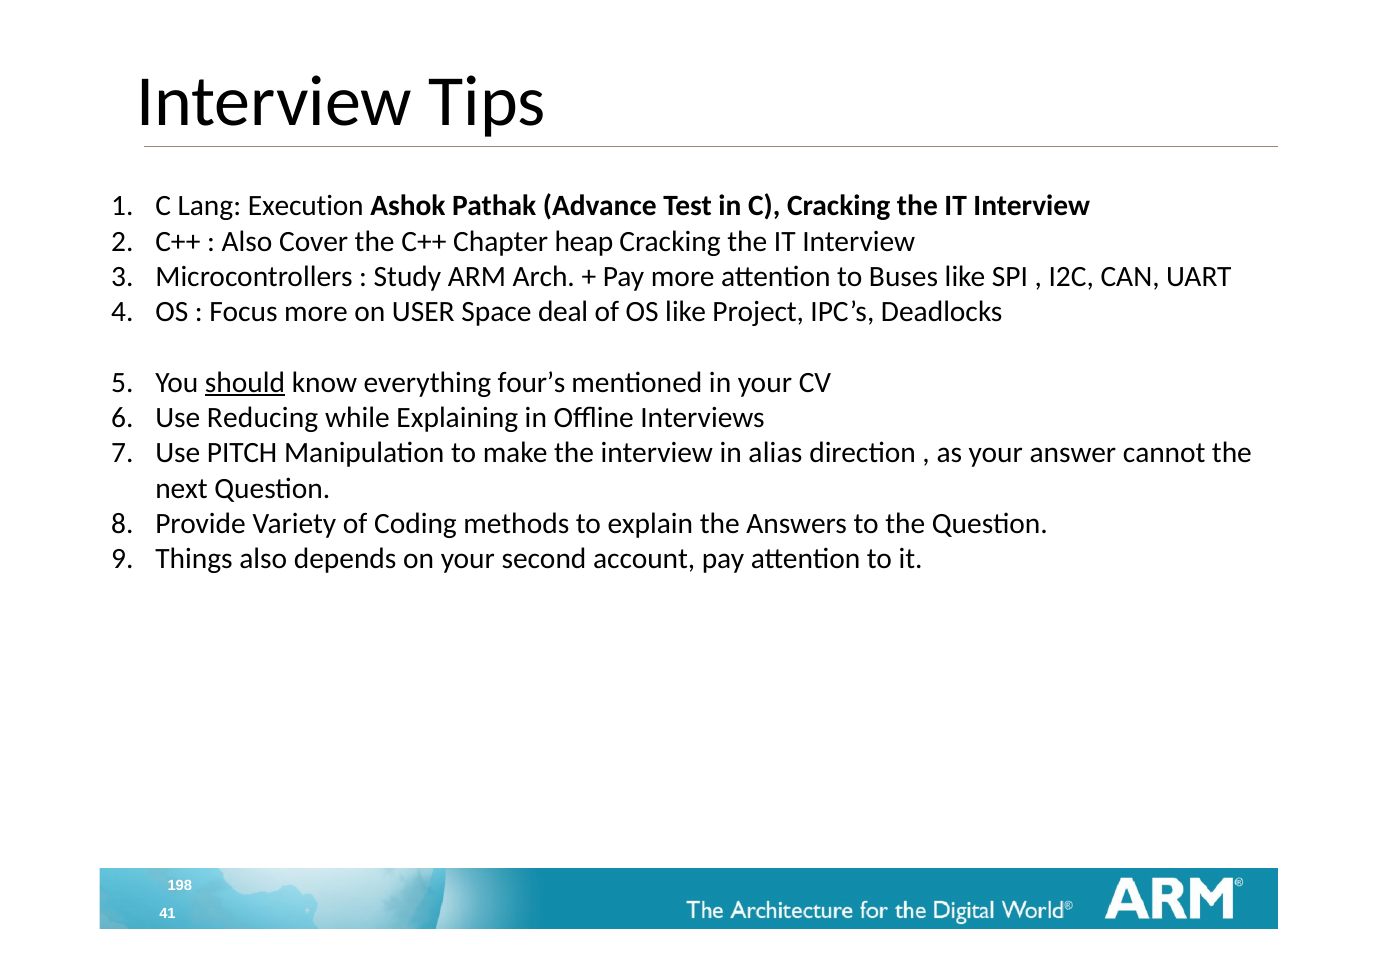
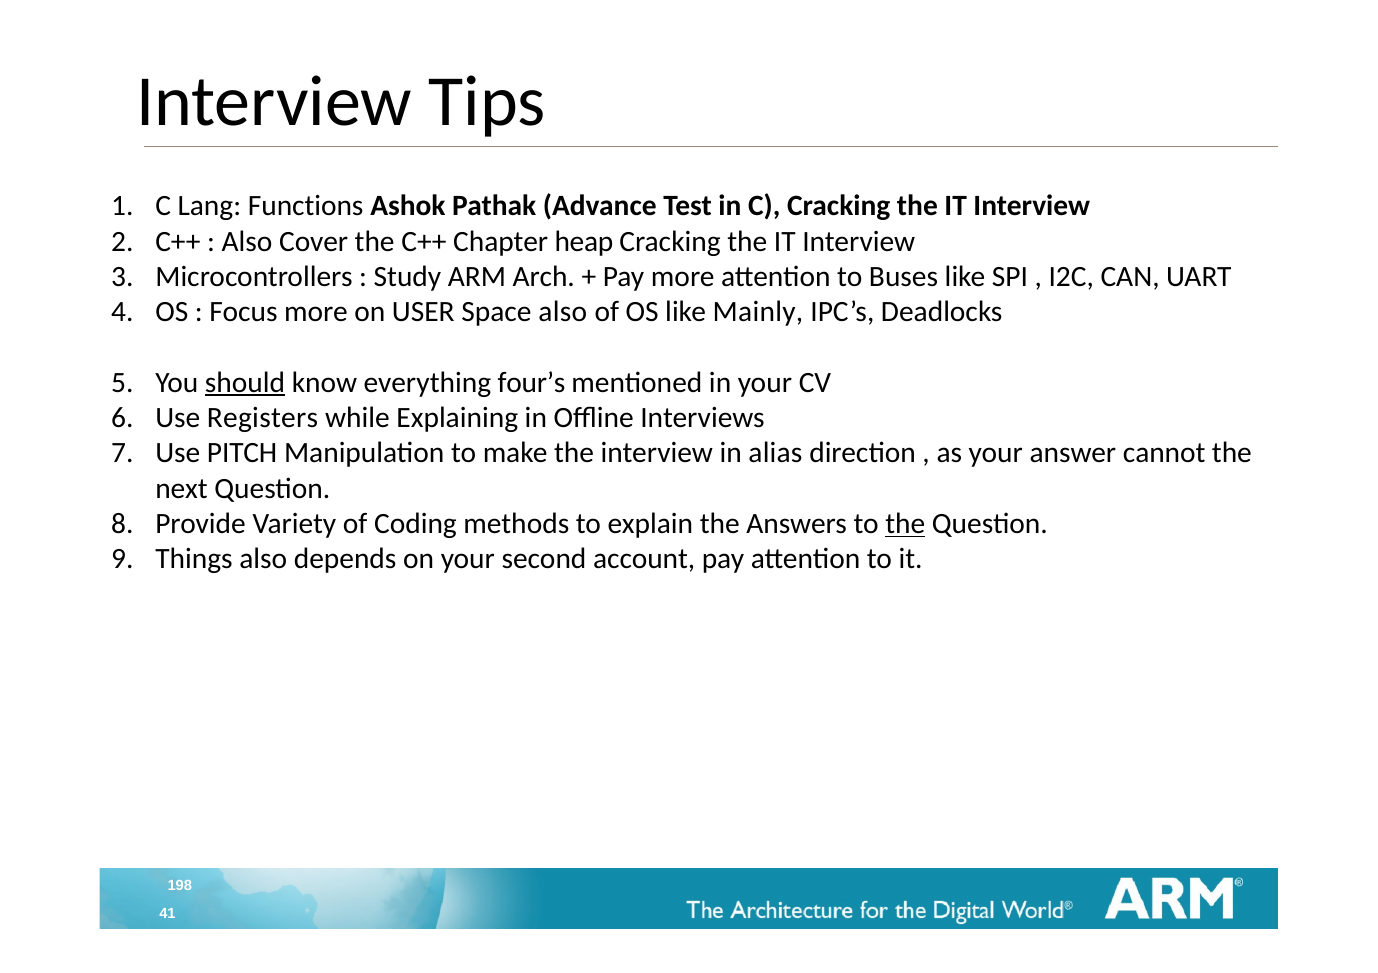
Execution: Execution -> Functions (306, 206)
Space deal: deal -> also (563, 312)
Project: Project -> Mainly (758, 312)
Reducing: Reducing -> Registers (263, 418)
the underline: none -> present (905, 524)
